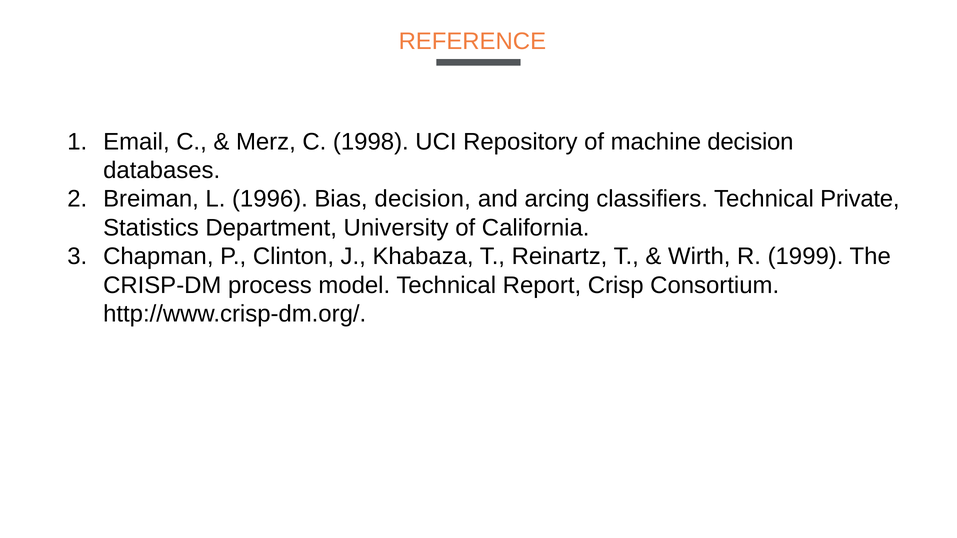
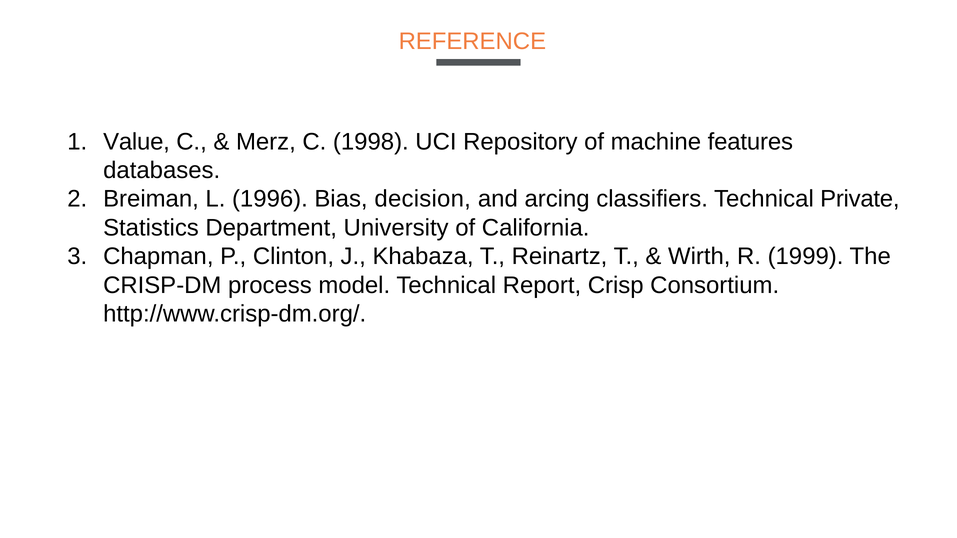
Email: Email -> Value (137, 142)
machine decision: decision -> features (750, 142)
